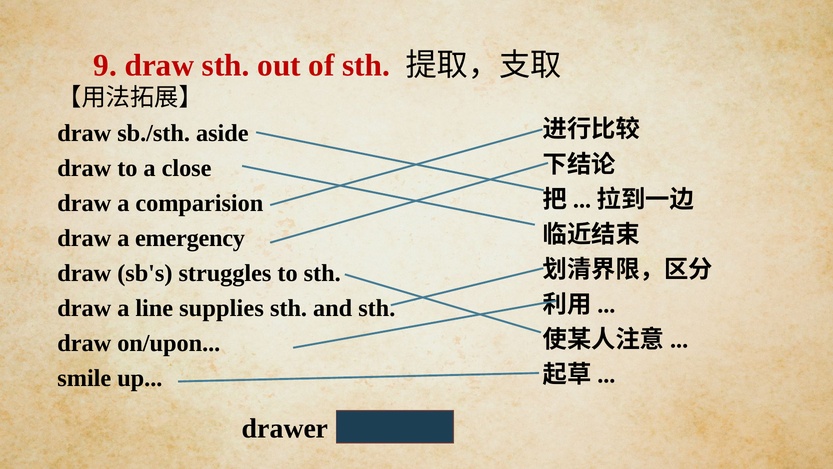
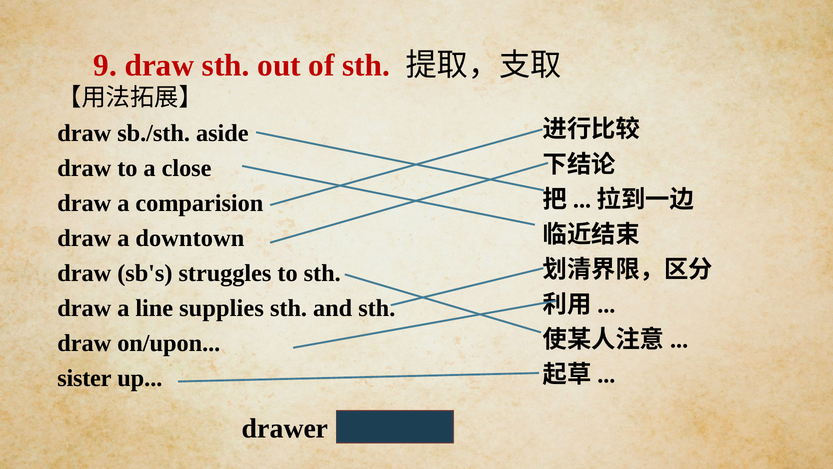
emergency: emergency -> downtown (190, 238)
smile: smile -> sister (84, 378)
